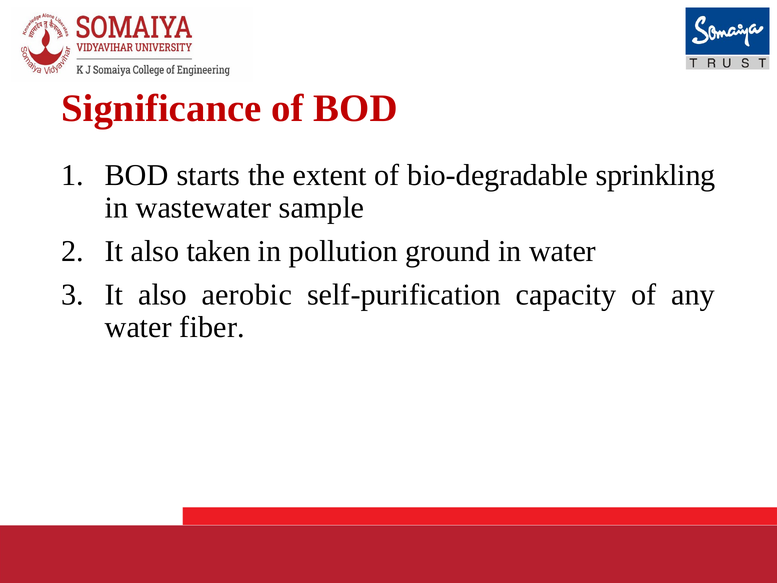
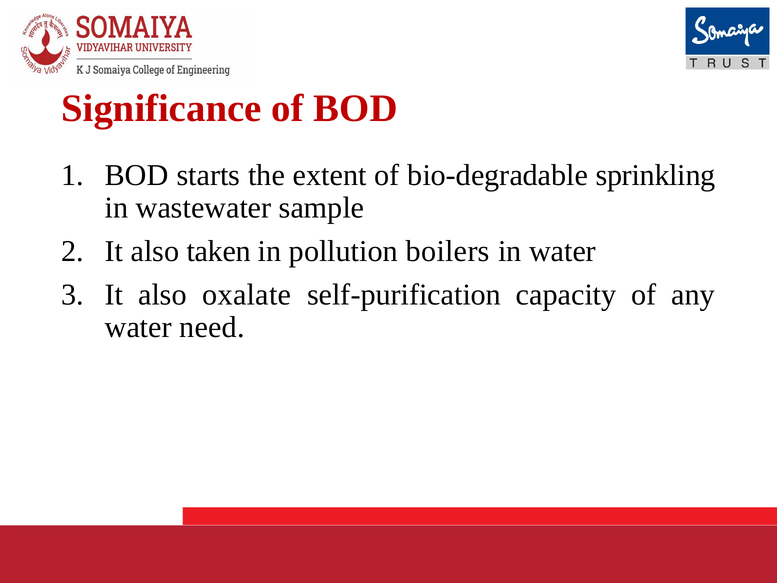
ground: ground -> boilers (448, 251)
aerobic: aerobic -> oxalate (247, 294)
fiber: fiber -> need (212, 327)
